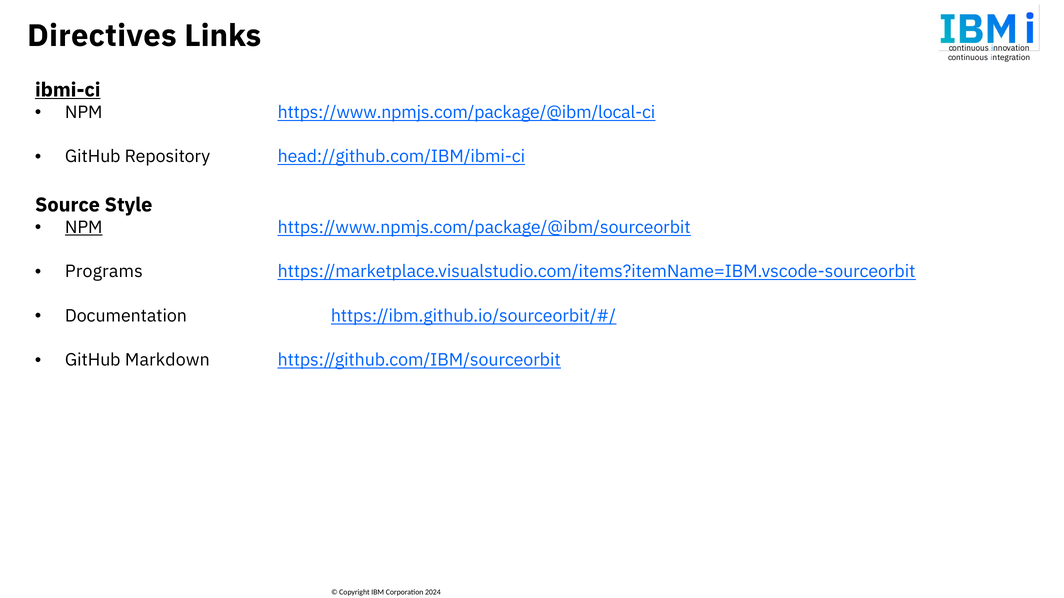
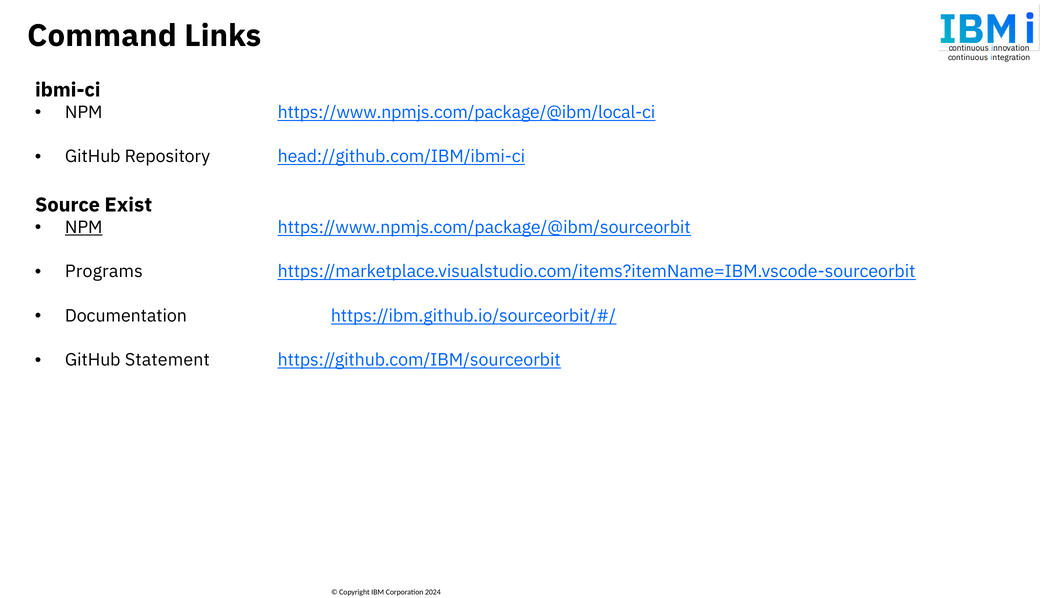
Directives: Directives -> Command (102, 36)
ibmi-ci underline: present -> none (68, 90)
Style: Style -> Exist (128, 205)
Markdown: Markdown -> Statement (167, 360)
